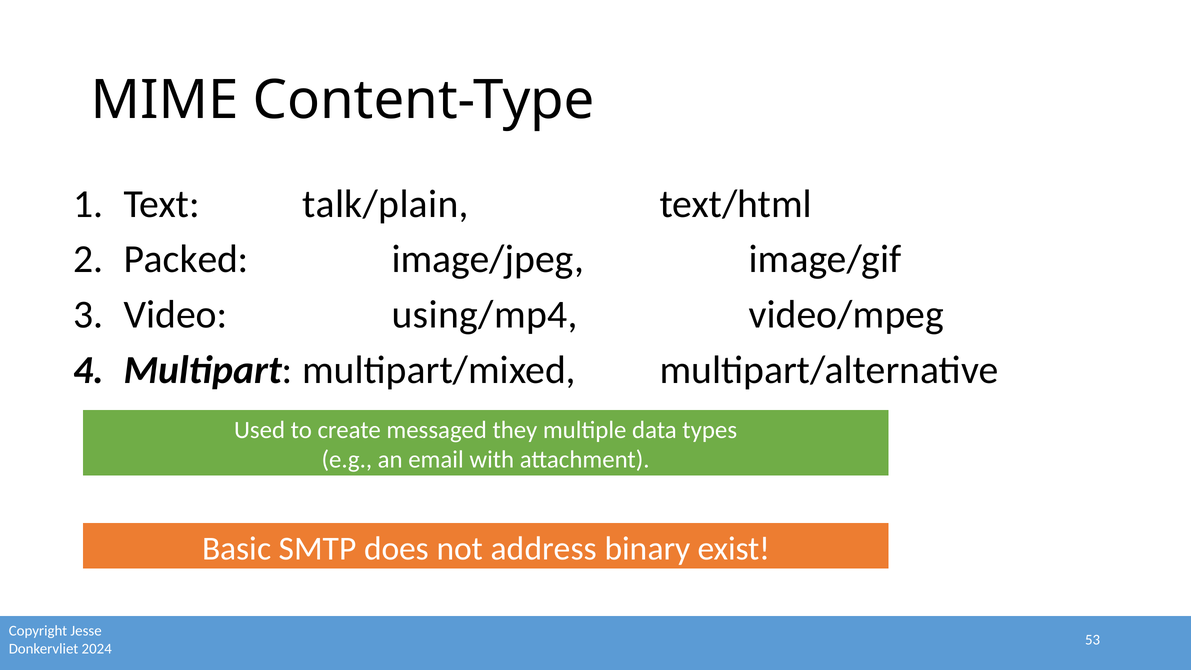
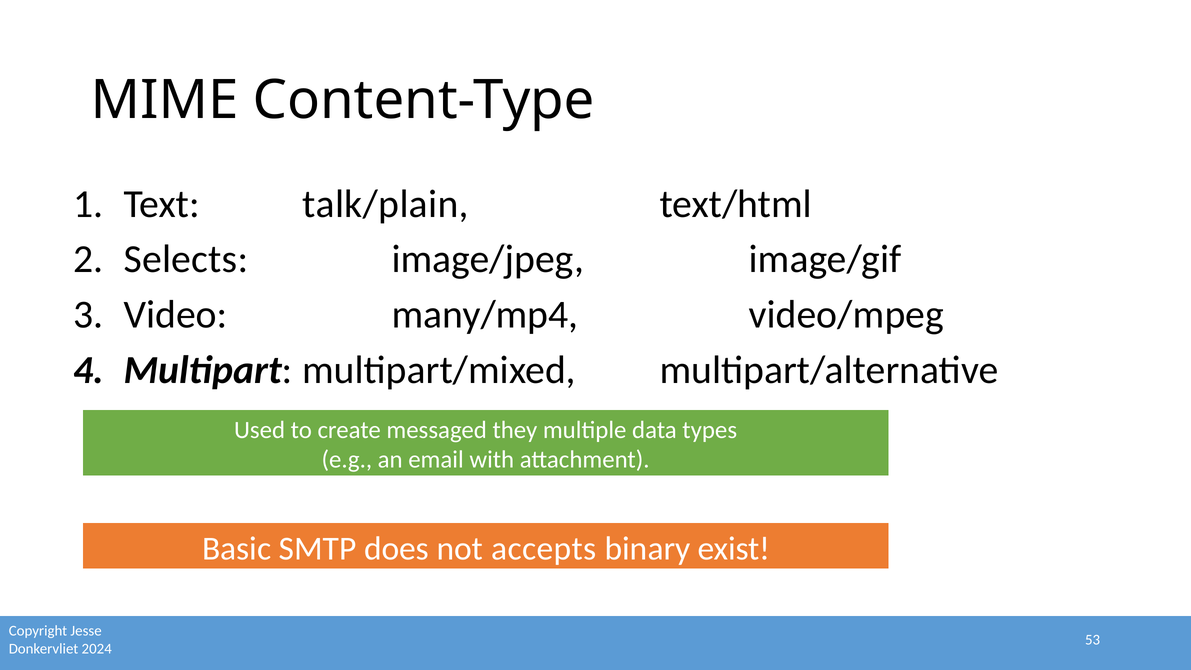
Packed: Packed -> Selects (186, 259)
using/mp4: using/mp4 -> many/mp4 (485, 315)
address: address -> accepts (544, 549)
